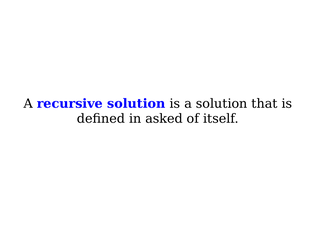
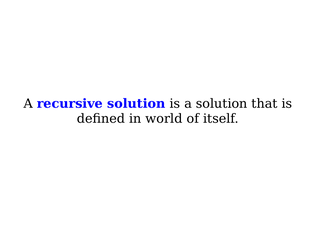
asked: asked -> world (164, 119)
